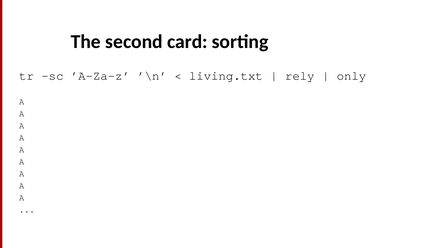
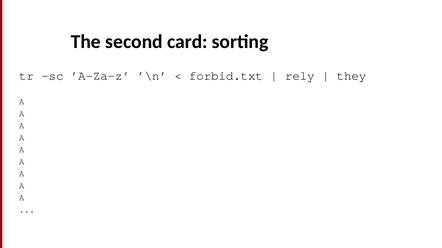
living.txt: living.txt -> forbid.txt (226, 76)
only: only -> they (351, 76)
